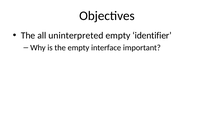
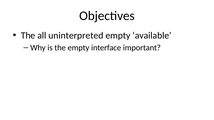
identifier: identifier -> available (152, 36)
